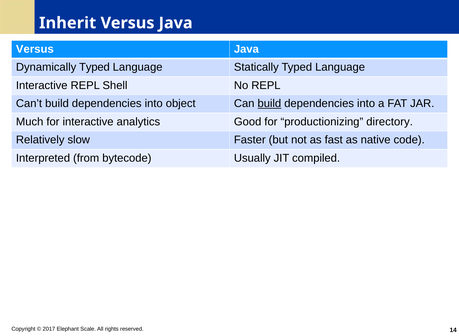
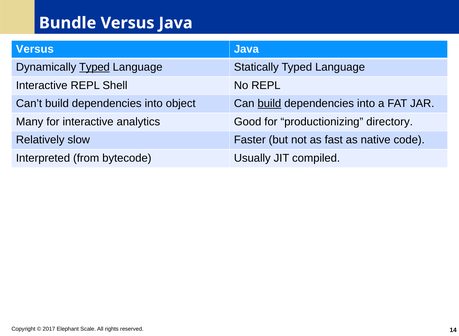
Inherit: Inherit -> Bundle (68, 23)
Typed underline: none -> present (94, 67)
Much: Much -> Many (30, 122)
